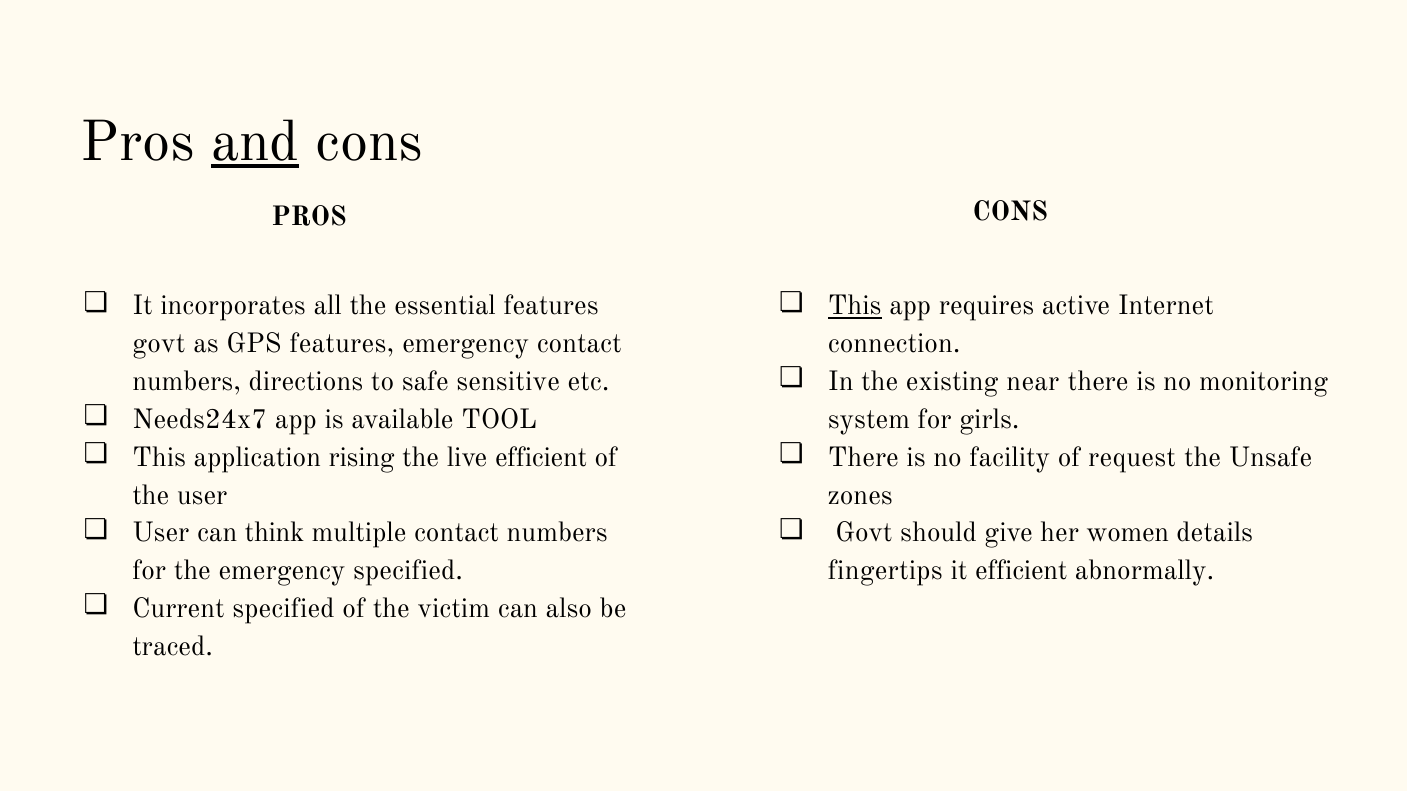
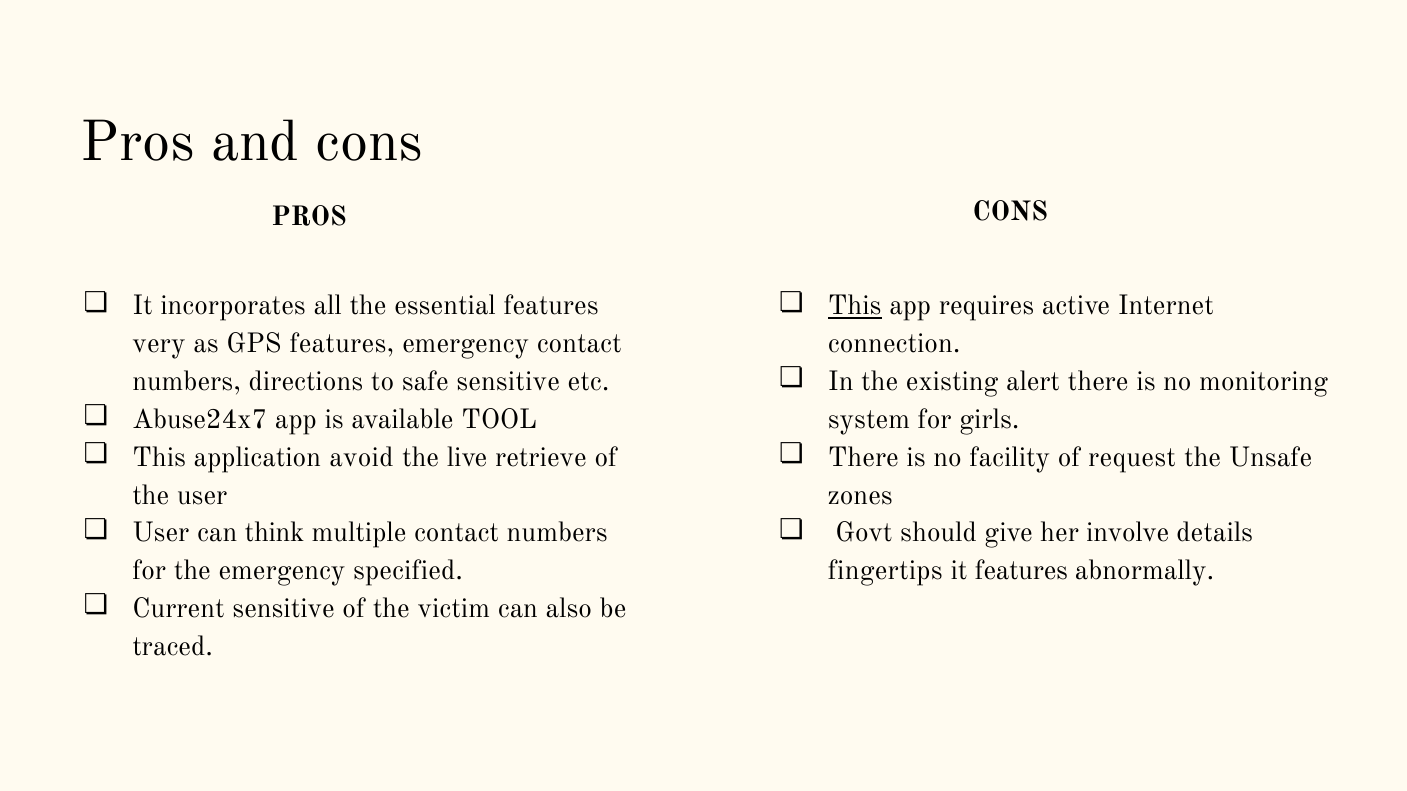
and underline: present -> none (255, 142)
govt: govt -> very (159, 344)
near: near -> alert (1033, 382)
Needs24x7: Needs24x7 -> Abuse24x7 (200, 420)
rising: rising -> avoid (361, 457)
live efficient: efficient -> retrieve (541, 457)
women: women -> involve (1128, 533)
it efficient: efficient -> features (1021, 571)
Current specified: specified -> sensitive (284, 609)
